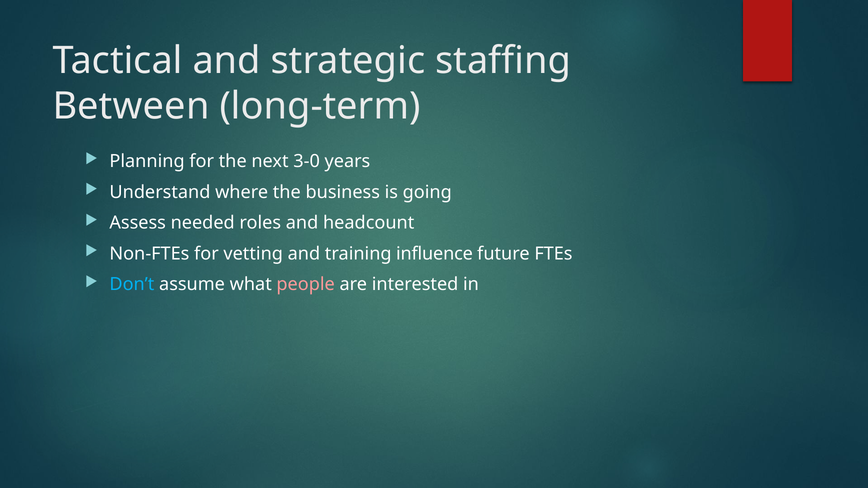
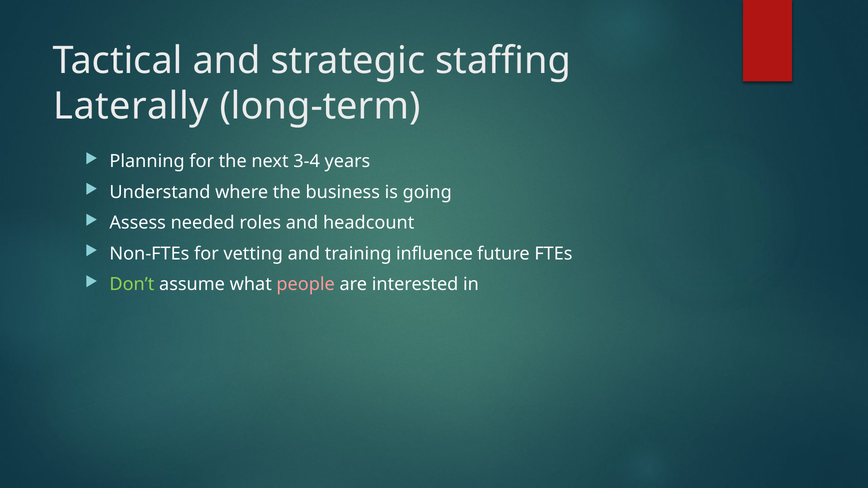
Between: Between -> Laterally (131, 107)
3-0: 3-0 -> 3-4 (307, 162)
Don’t colour: light blue -> light green (132, 285)
